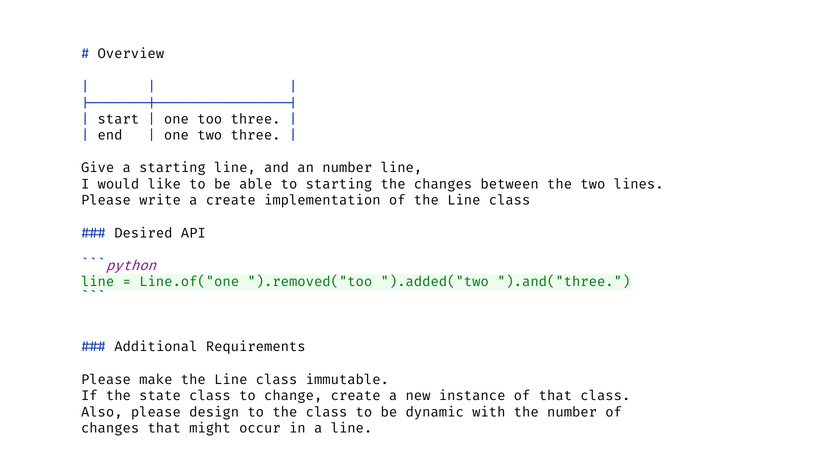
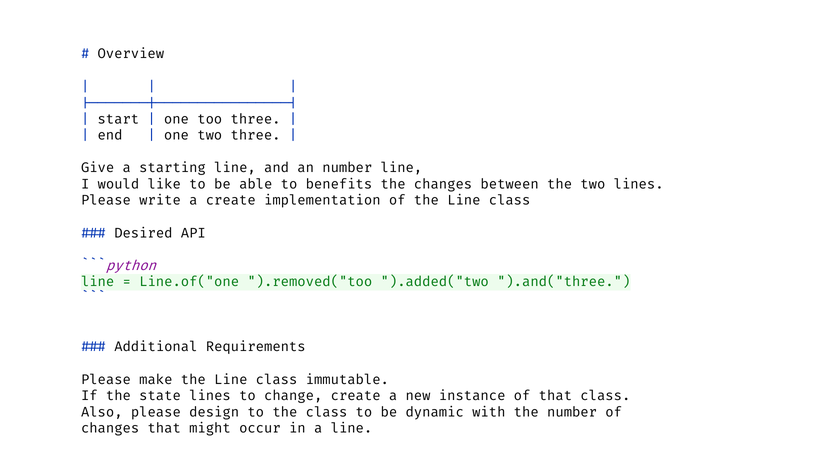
to starting: starting -> benefits (339, 184)
state class: class -> lines (210, 396)
